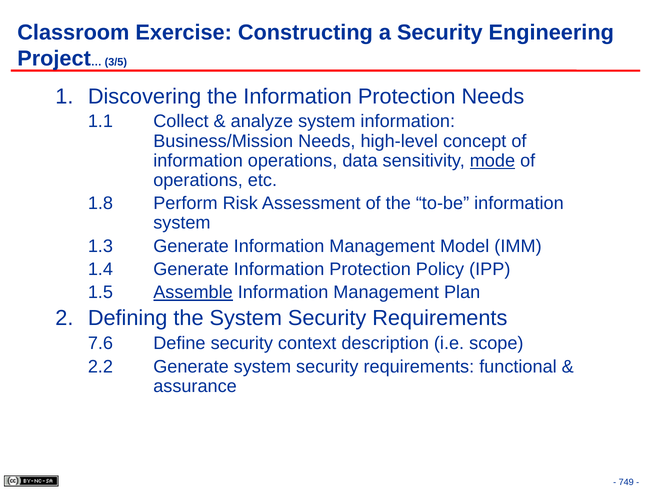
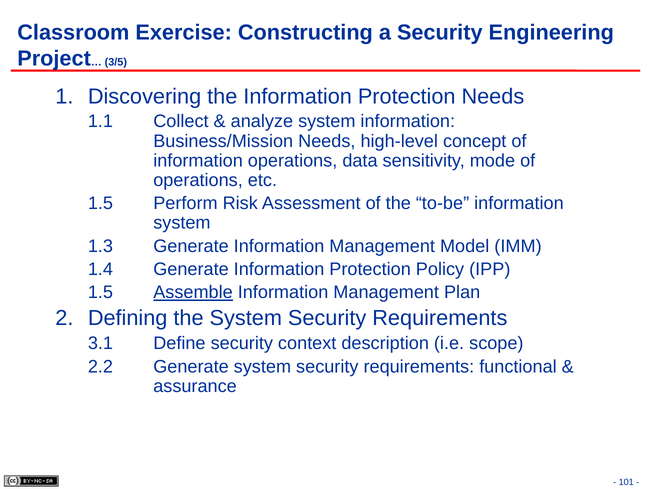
mode underline: present -> none (492, 160)
1.8: 1.8 -> 1.5 (100, 203)
7.6: 7.6 -> 3.1 (100, 343)
749: 749 -> 101 (626, 481)
